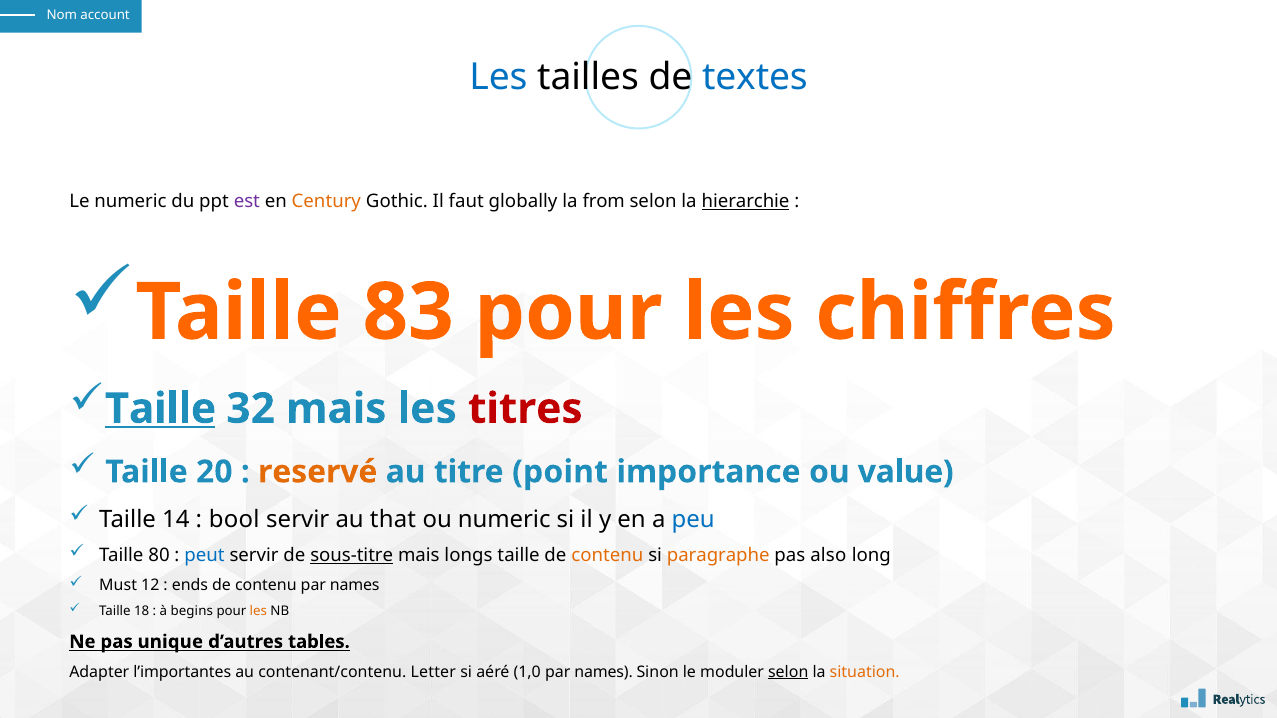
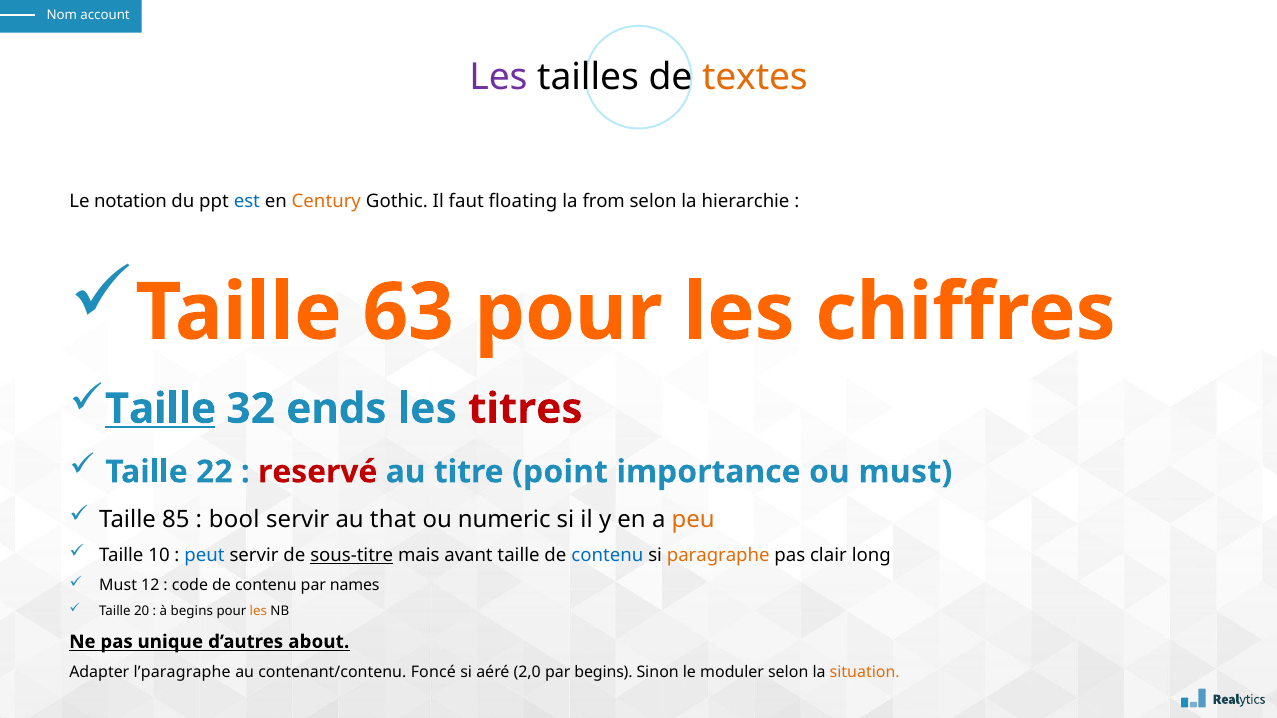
Les colour: blue -> purple (498, 77)
textes colour: blue -> orange (755, 77)
Le numeric: numeric -> notation (131, 201)
est colour: purple -> blue (247, 201)
globally: globally -> floating (523, 201)
hierarchie underline: present -> none (746, 201)
83: 83 -> 63 (408, 313)
32 mais: mais -> ends (336, 409)
20: 20 -> 22 (214, 472)
reservé colour: orange -> red (318, 472)
ou value: value -> must (905, 472)
14: 14 -> 85 (176, 519)
peu colour: blue -> orange (693, 519)
80: 80 -> 10 (159, 556)
longs: longs -> avant (469, 556)
contenu colour: orange -> blue (607, 556)
also: also -> clair (828, 556)
ends: ends -> code (190, 586)
18: 18 -> 20 (142, 611)
tables: tables -> about (319, 642)
l’importantes: l’importantes -> l’paragraphe (182, 672)
Letter: Letter -> Foncé (433, 672)
1,0: 1,0 -> 2,0 (527, 672)
names: names -> begins (604, 672)
selon underline: present -> none (788, 672)
